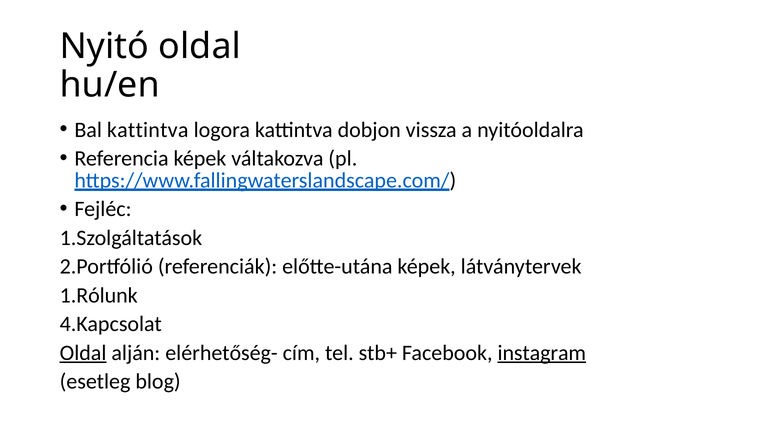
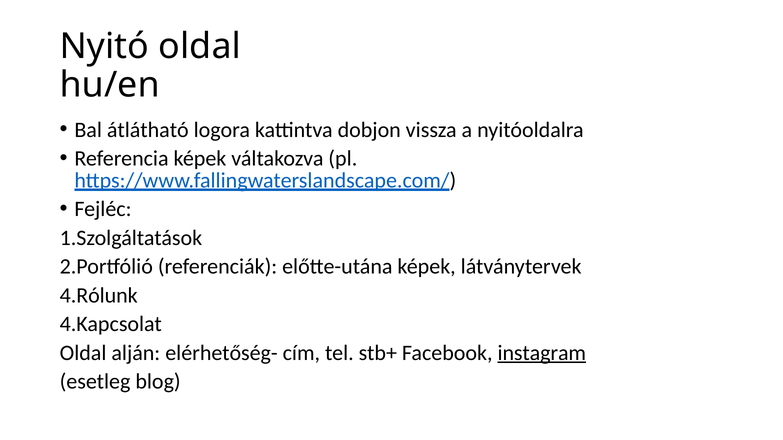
Bal kattintva: kattintva -> átlátható (148, 130)
1.Rólunk: 1.Rólunk -> 4.Rólunk (99, 296)
Oldal underline: present -> none (83, 353)
